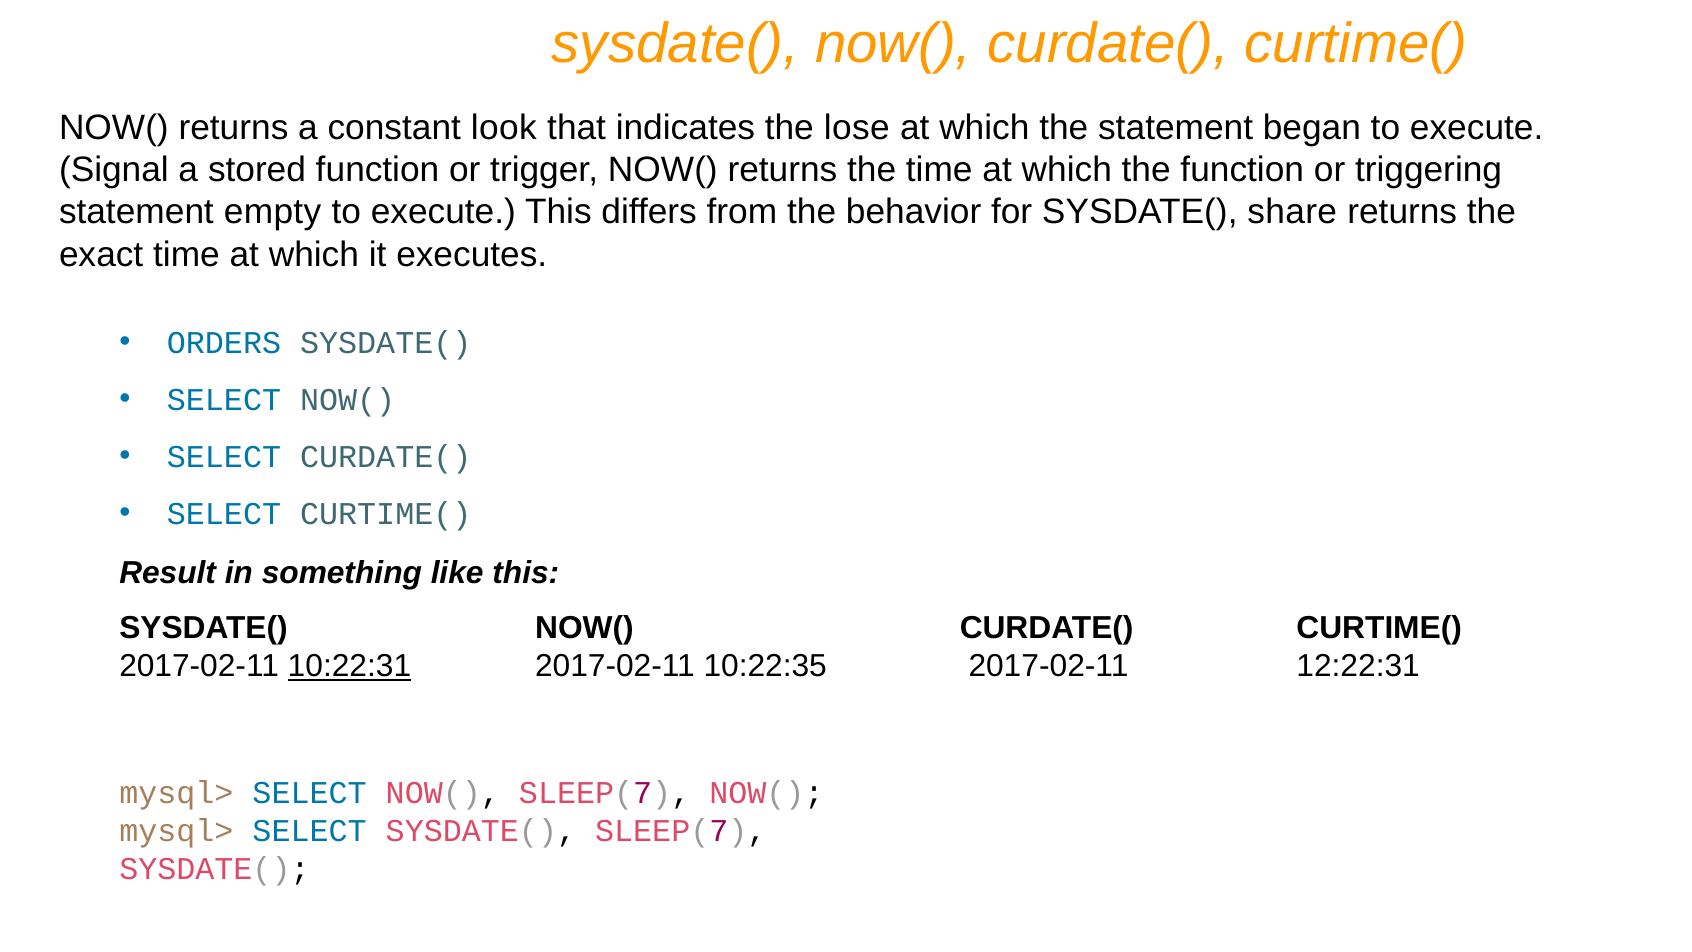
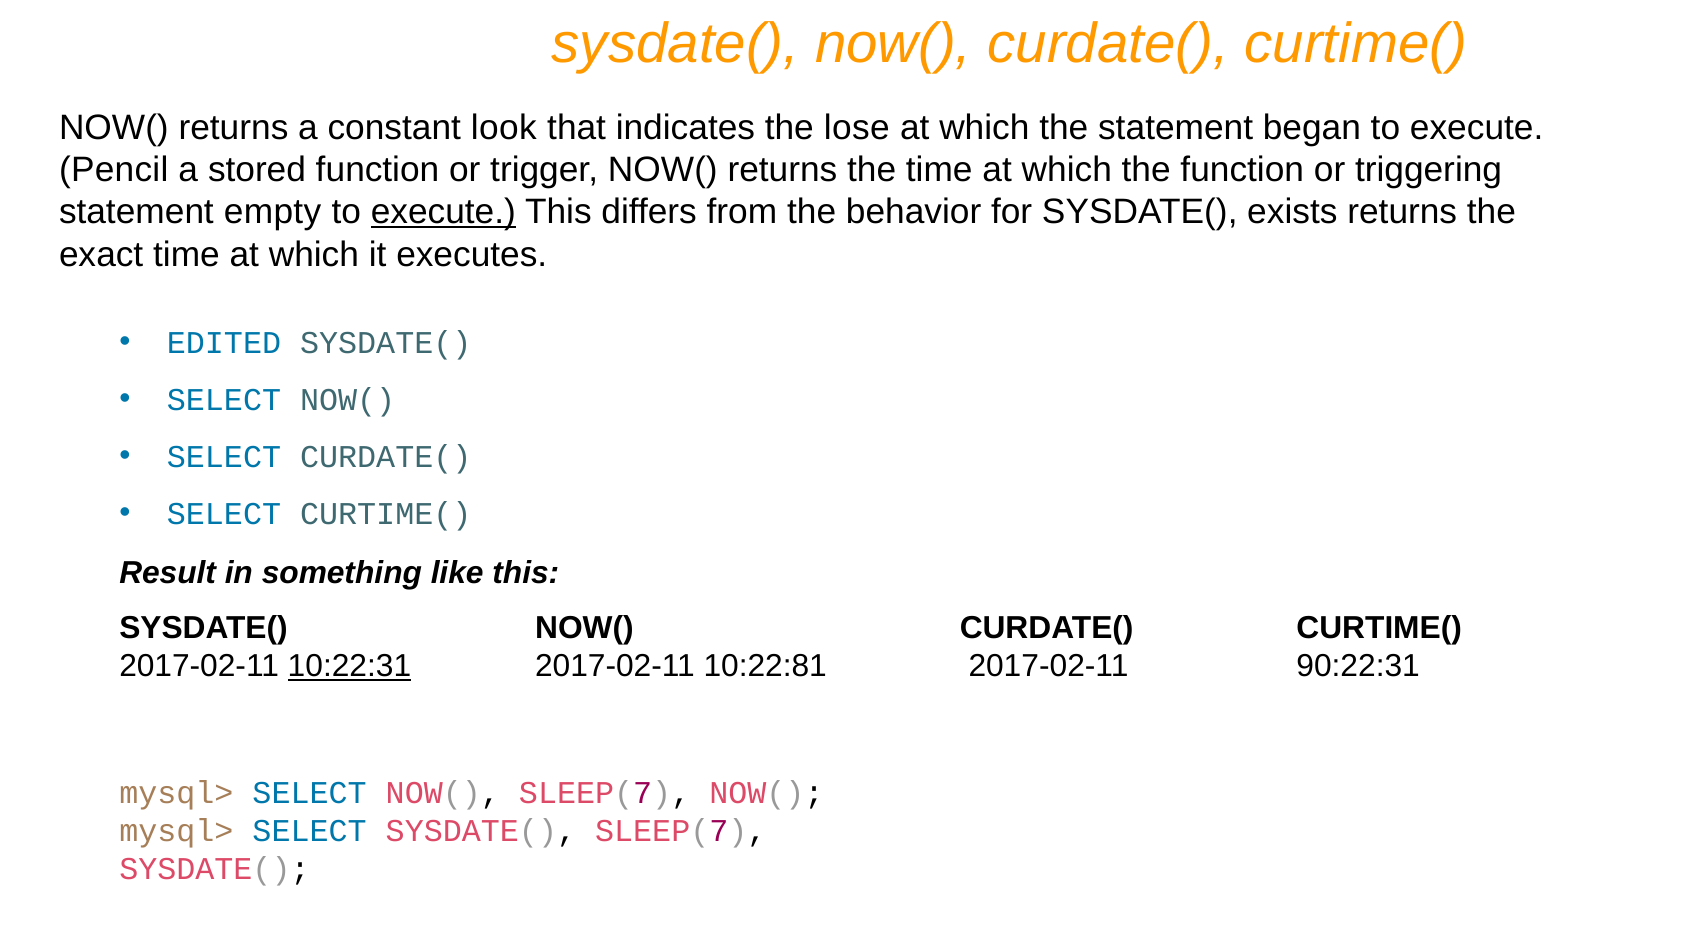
Signal: Signal -> Pencil (114, 170)
execute underline: none -> present (443, 212)
share: share -> exists (1292, 212)
ORDERS: ORDERS -> EDITED (224, 342)
10:22:35: 10:22:35 -> 10:22:81 (765, 666)
12:22:31: 12:22:31 -> 90:22:31 (1358, 666)
